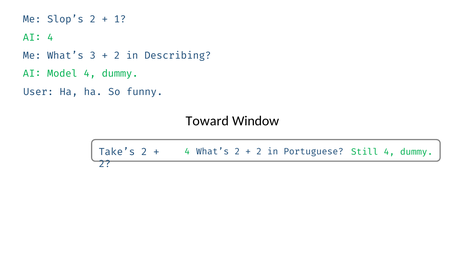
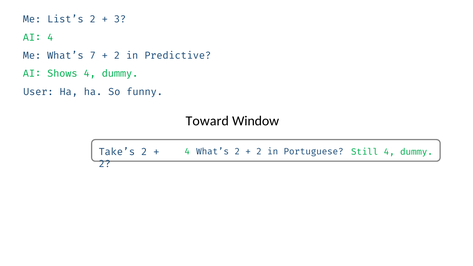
Slop’s: Slop’s -> List’s (65, 19)
1: 1 -> 3 (120, 19)
3: 3 -> 7 (93, 56)
Describing: Describing -> Predictive (178, 56)
Model: Model -> Shows (62, 74)
